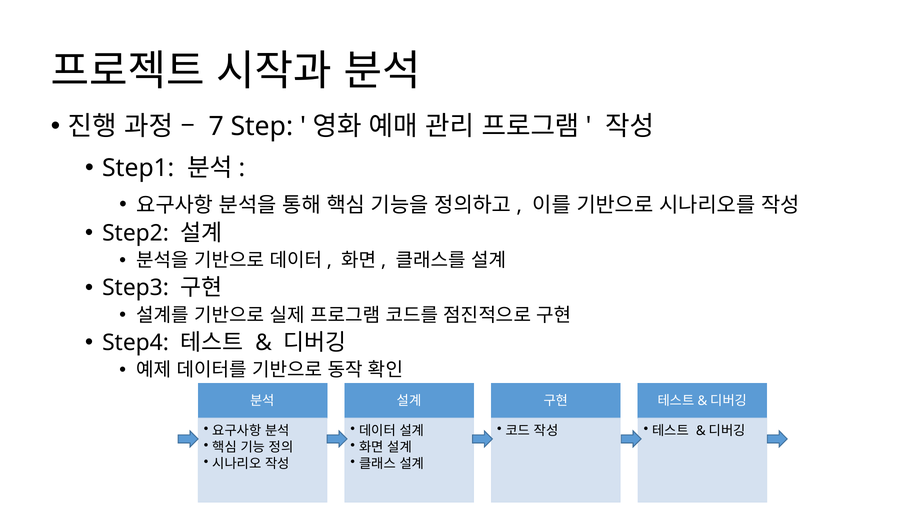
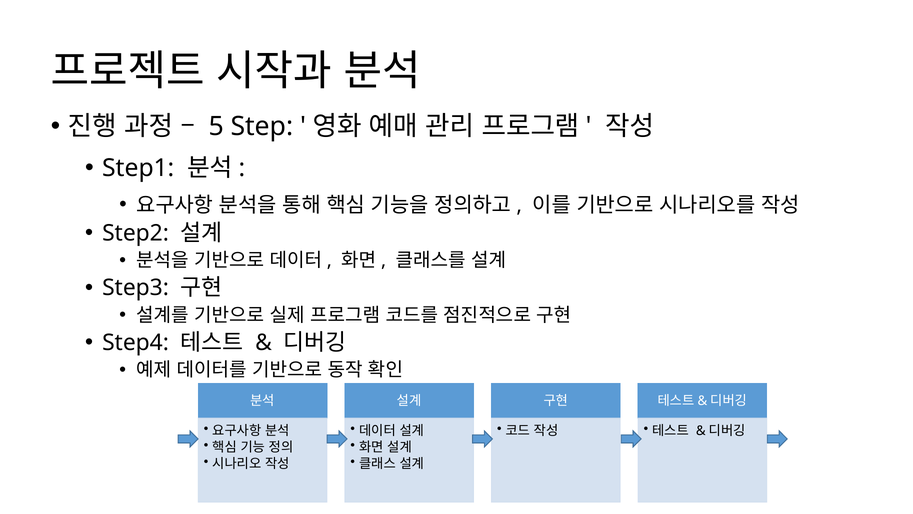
7: 7 -> 5 (216, 126)
